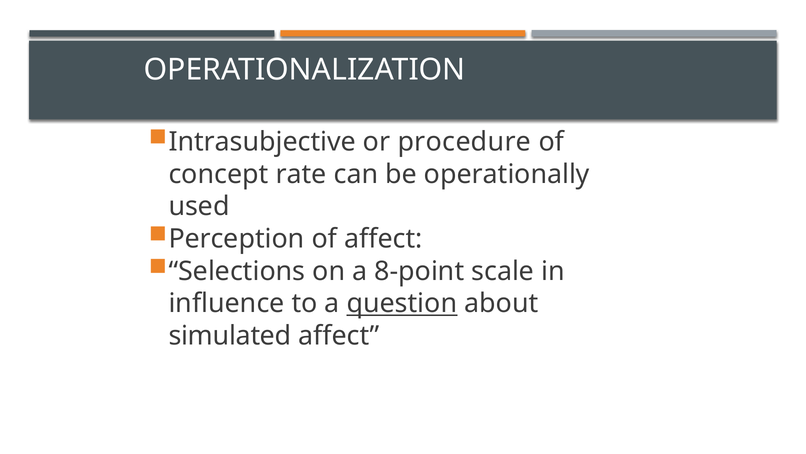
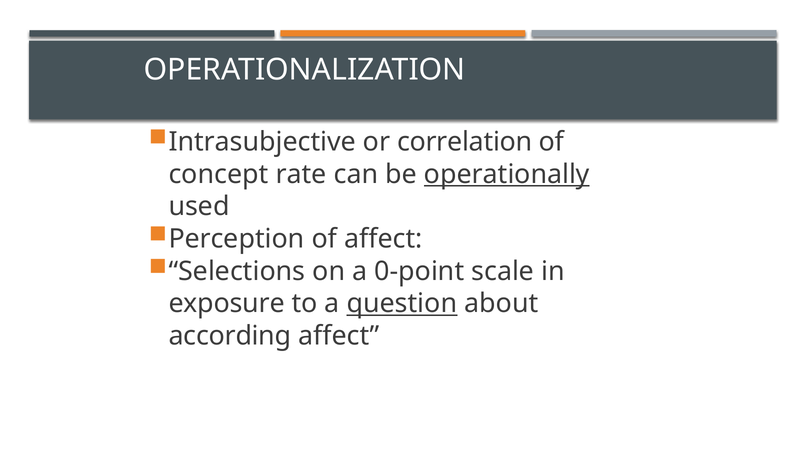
procedure: procedure -> correlation (465, 142)
operationally underline: none -> present (507, 174)
8-point: 8-point -> 0-point (419, 271)
influence: influence -> exposure (227, 303)
simulated: simulated -> according (230, 335)
